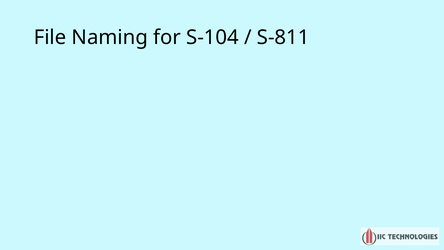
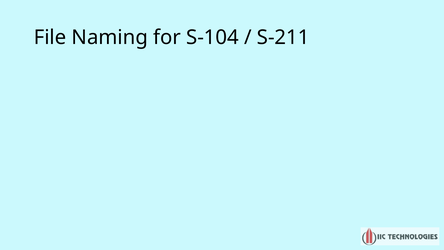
S-811: S-811 -> S-211 (283, 37)
